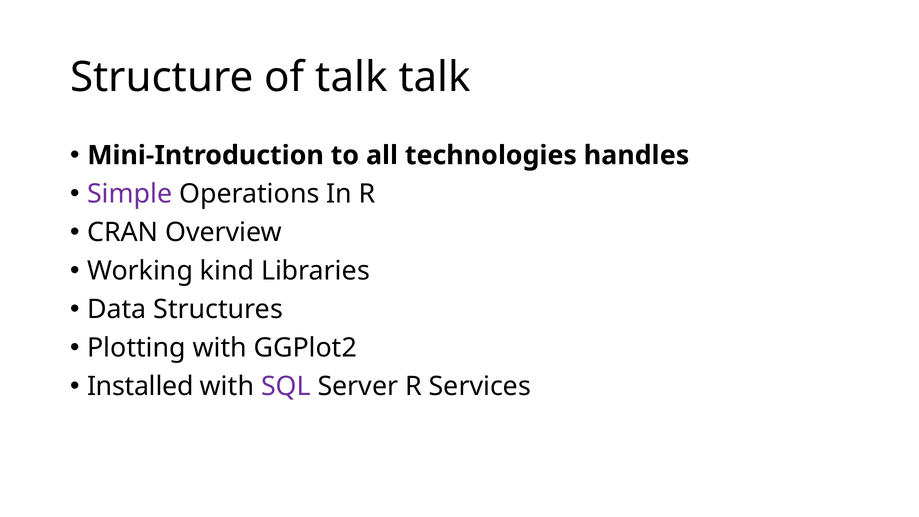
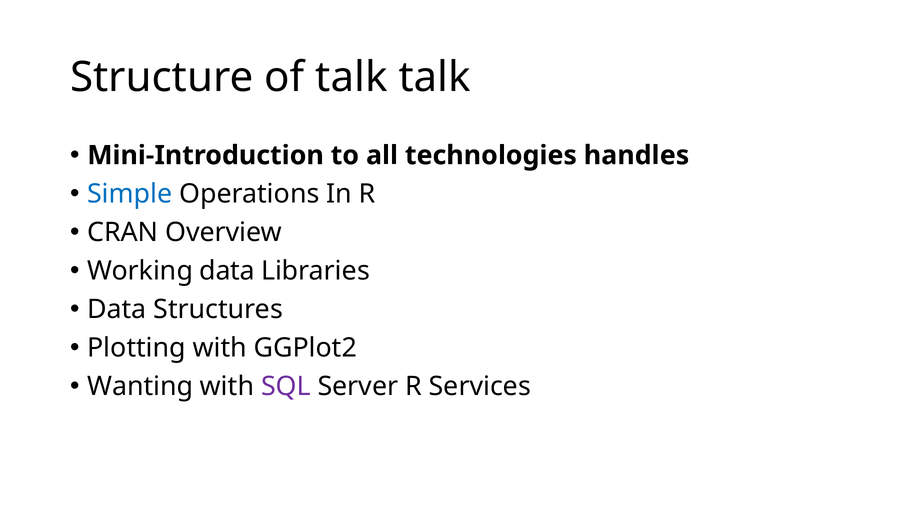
Simple colour: purple -> blue (130, 194)
Working kind: kind -> data (227, 271)
Installed: Installed -> Wanting (140, 387)
